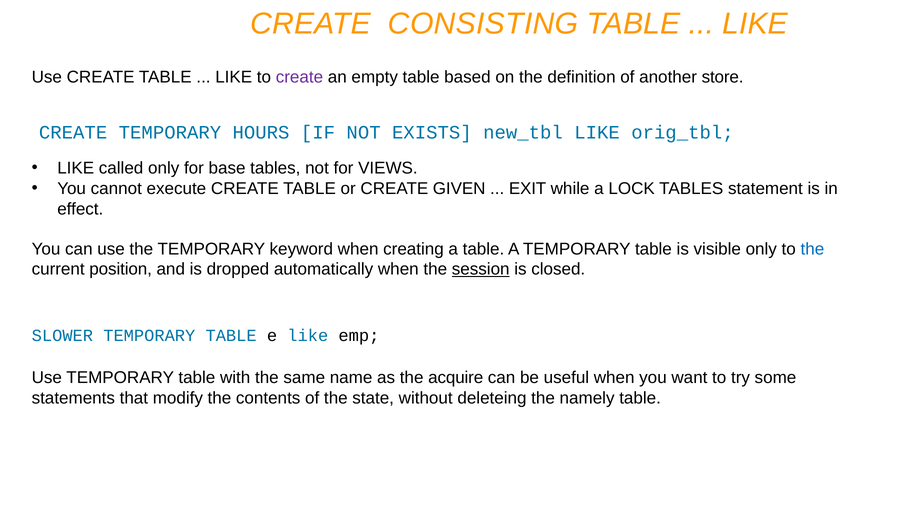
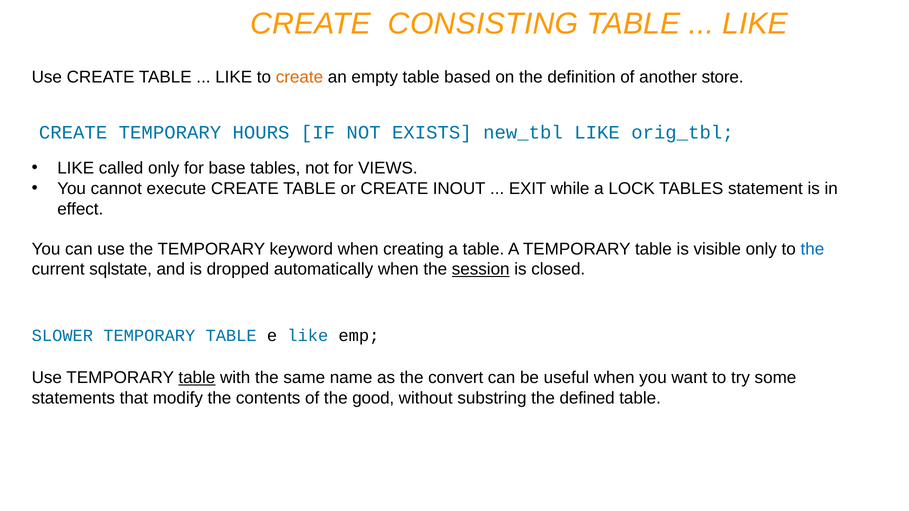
create colour: purple -> orange (299, 77)
GIVEN: GIVEN -> INOUT (459, 189)
position: position -> sqlstate (121, 270)
table underline: none -> present (197, 378)
acquire: acquire -> convert (456, 378)
state: state -> good (373, 398)
deleteing: deleteing -> substring (492, 398)
namely: namely -> defined (587, 398)
